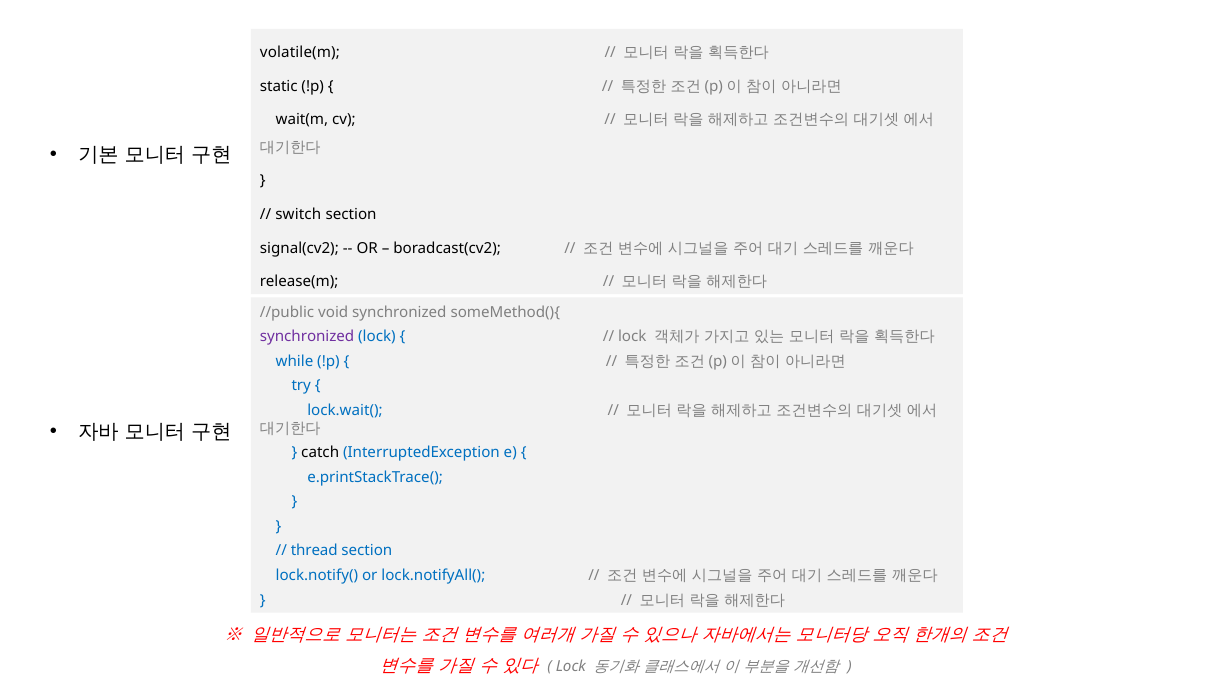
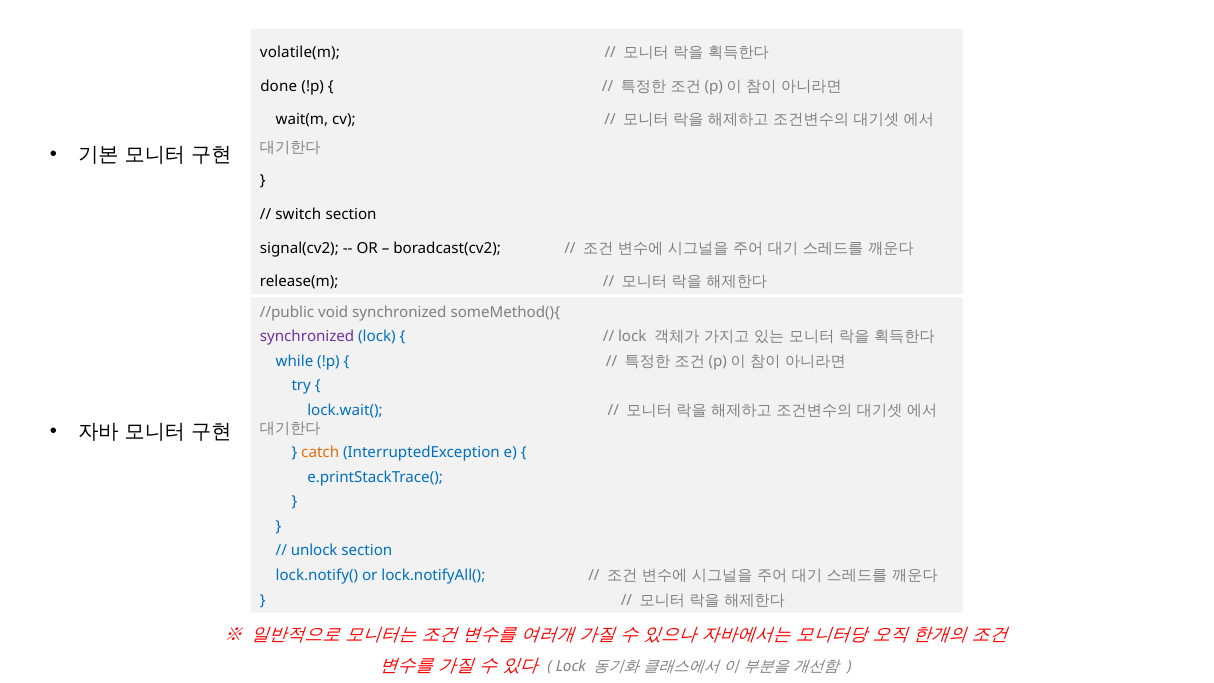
static: static -> done (279, 86)
catch colour: black -> orange (320, 453)
thread: thread -> unlock (314, 551)
